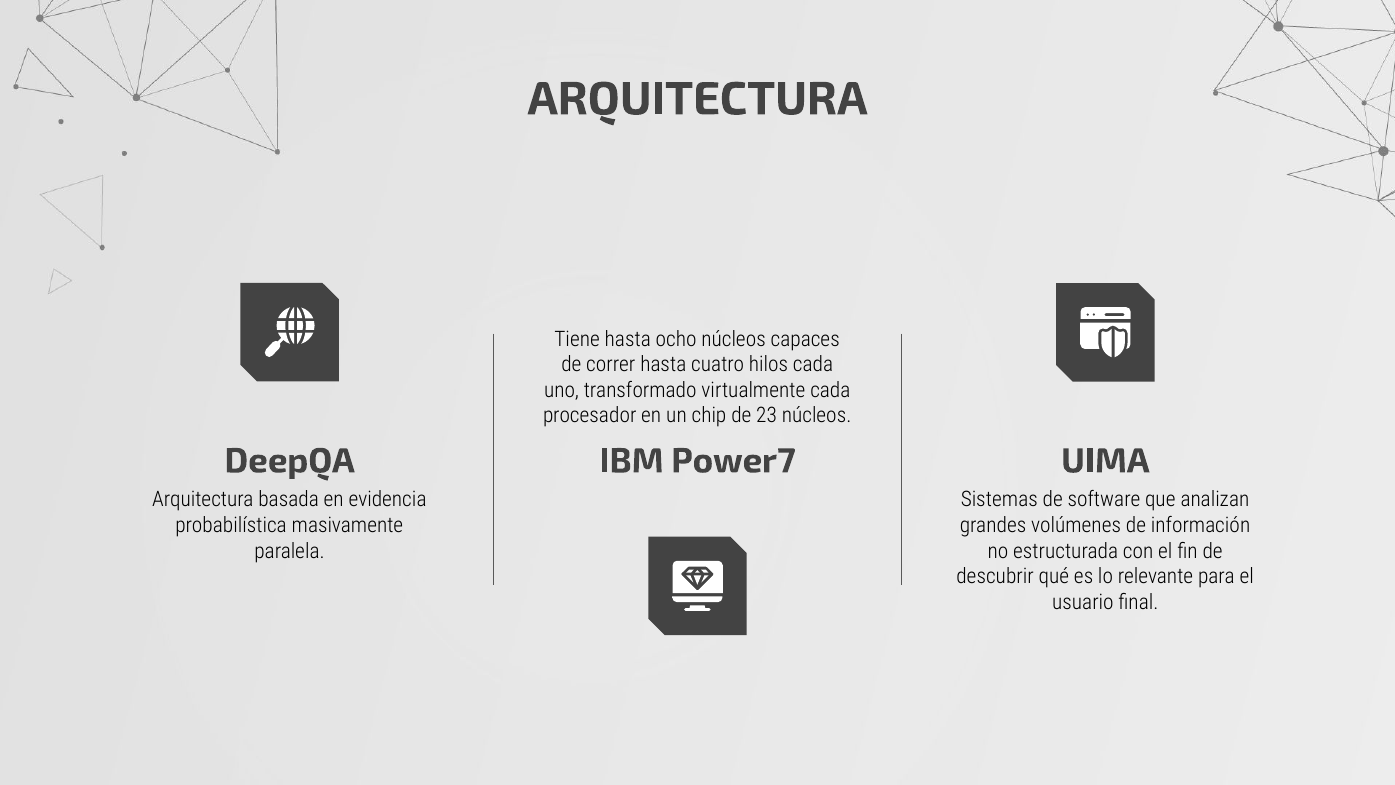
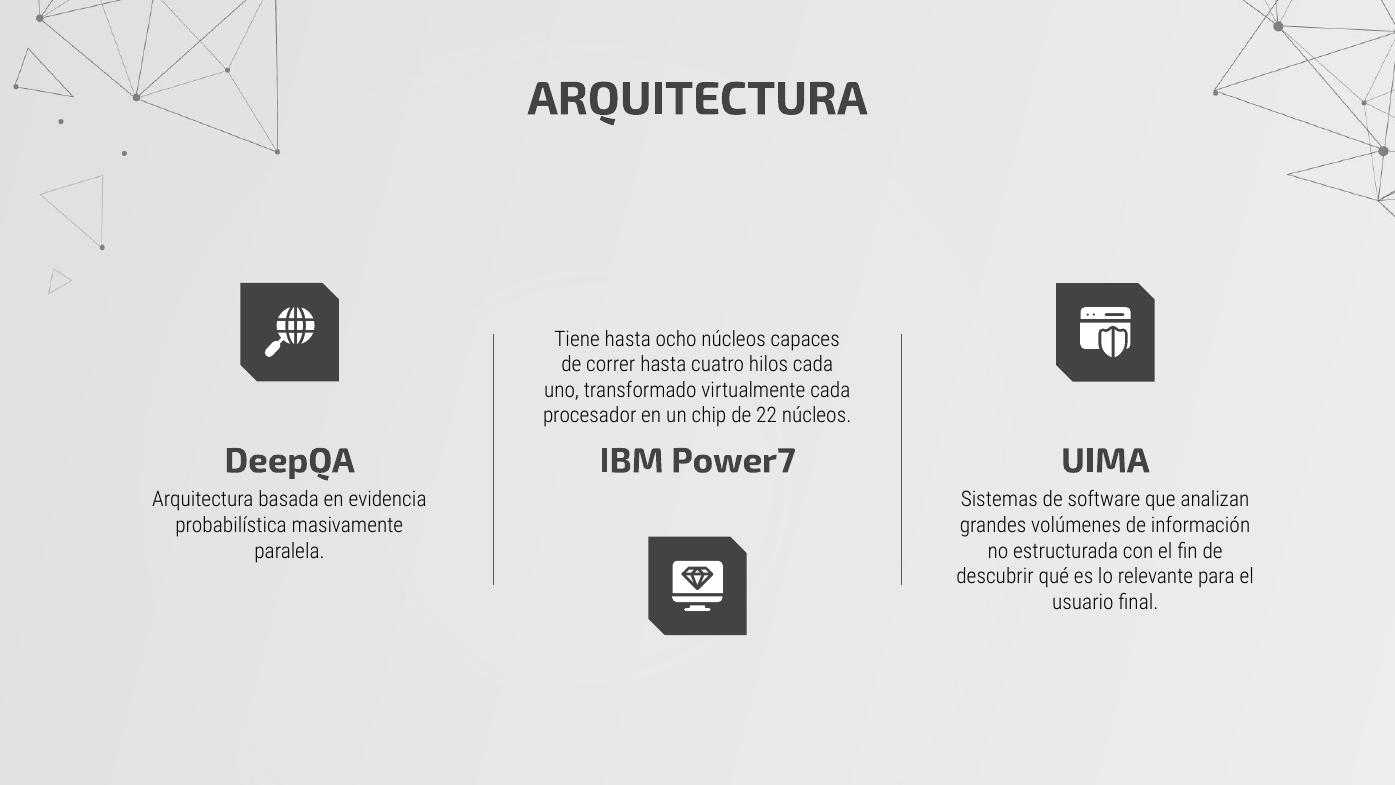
23: 23 -> 22 (766, 416)
